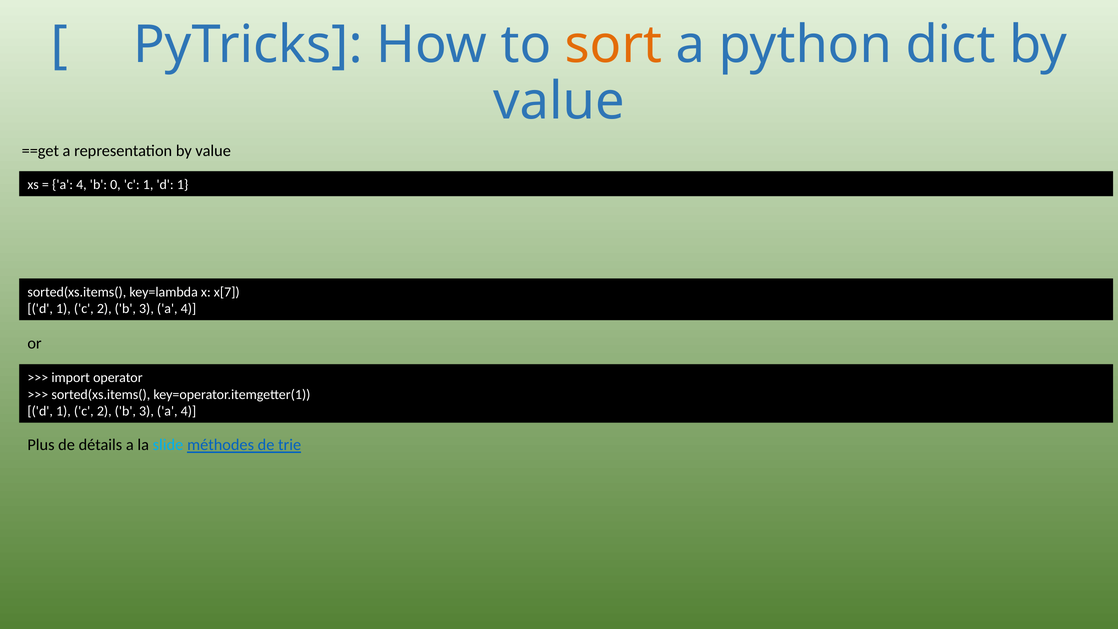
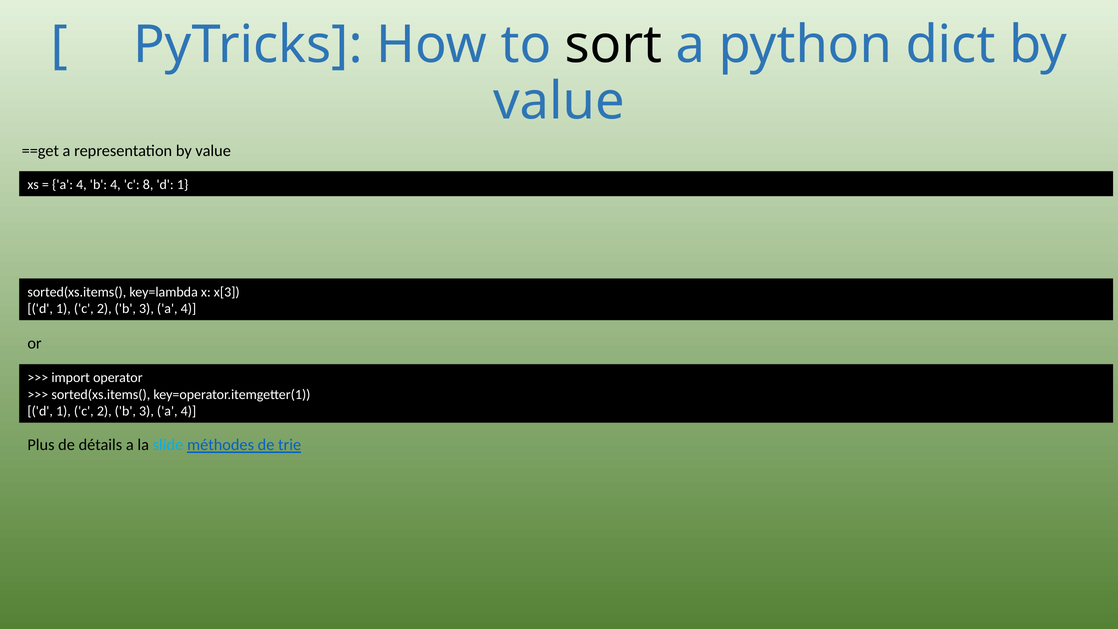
sort colour: orange -> black (614, 45)
b 0: 0 -> 4 (115, 185)
c 1: 1 -> 8 (148, 185)
x[7: x[7 -> x[3 (227, 292)
